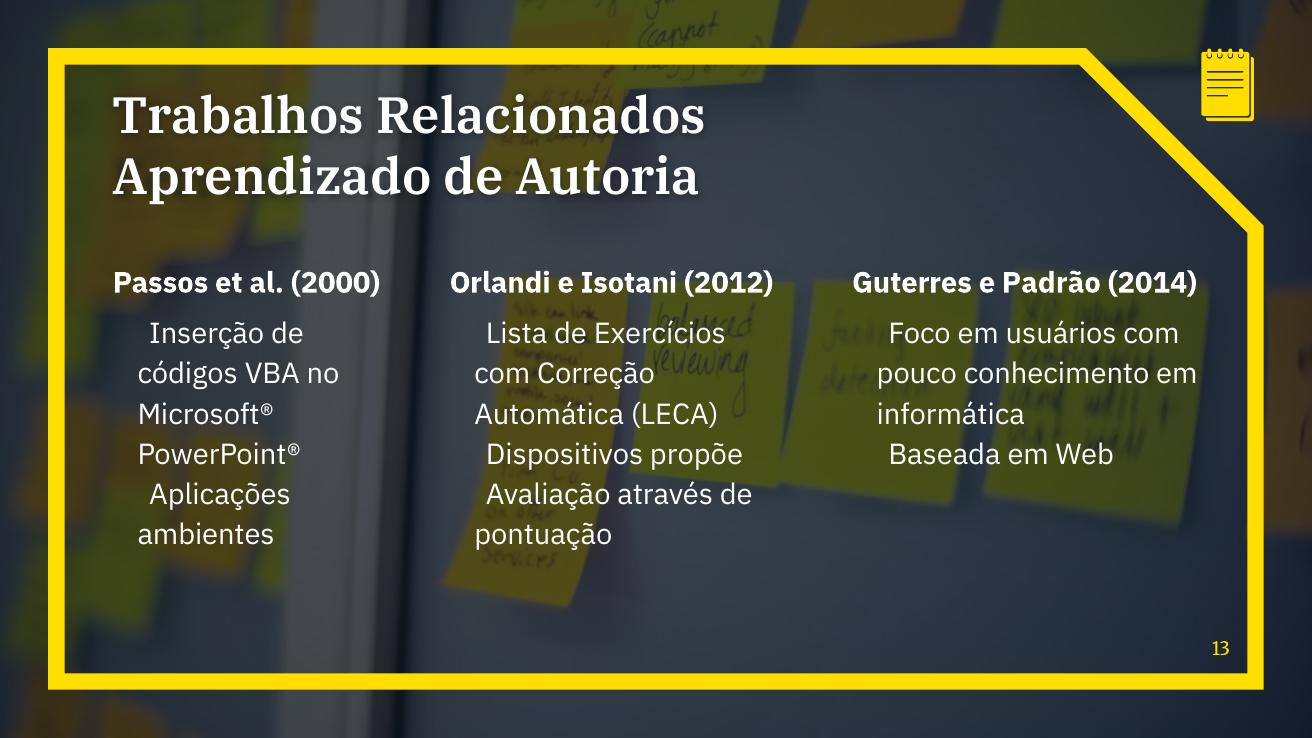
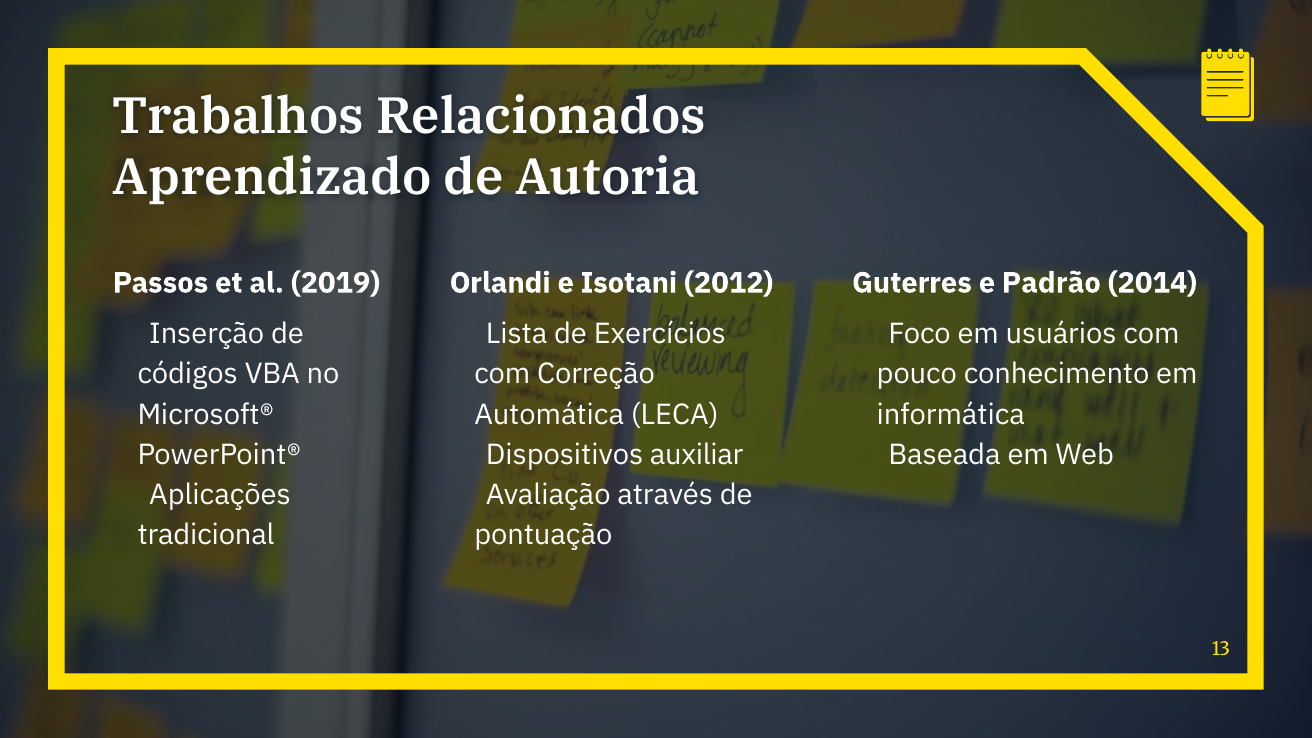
2000: 2000 -> 2019 (335, 283)
propõe: propõe -> auxiliar (697, 455)
ambientes: ambientes -> tradicional (206, 535)
